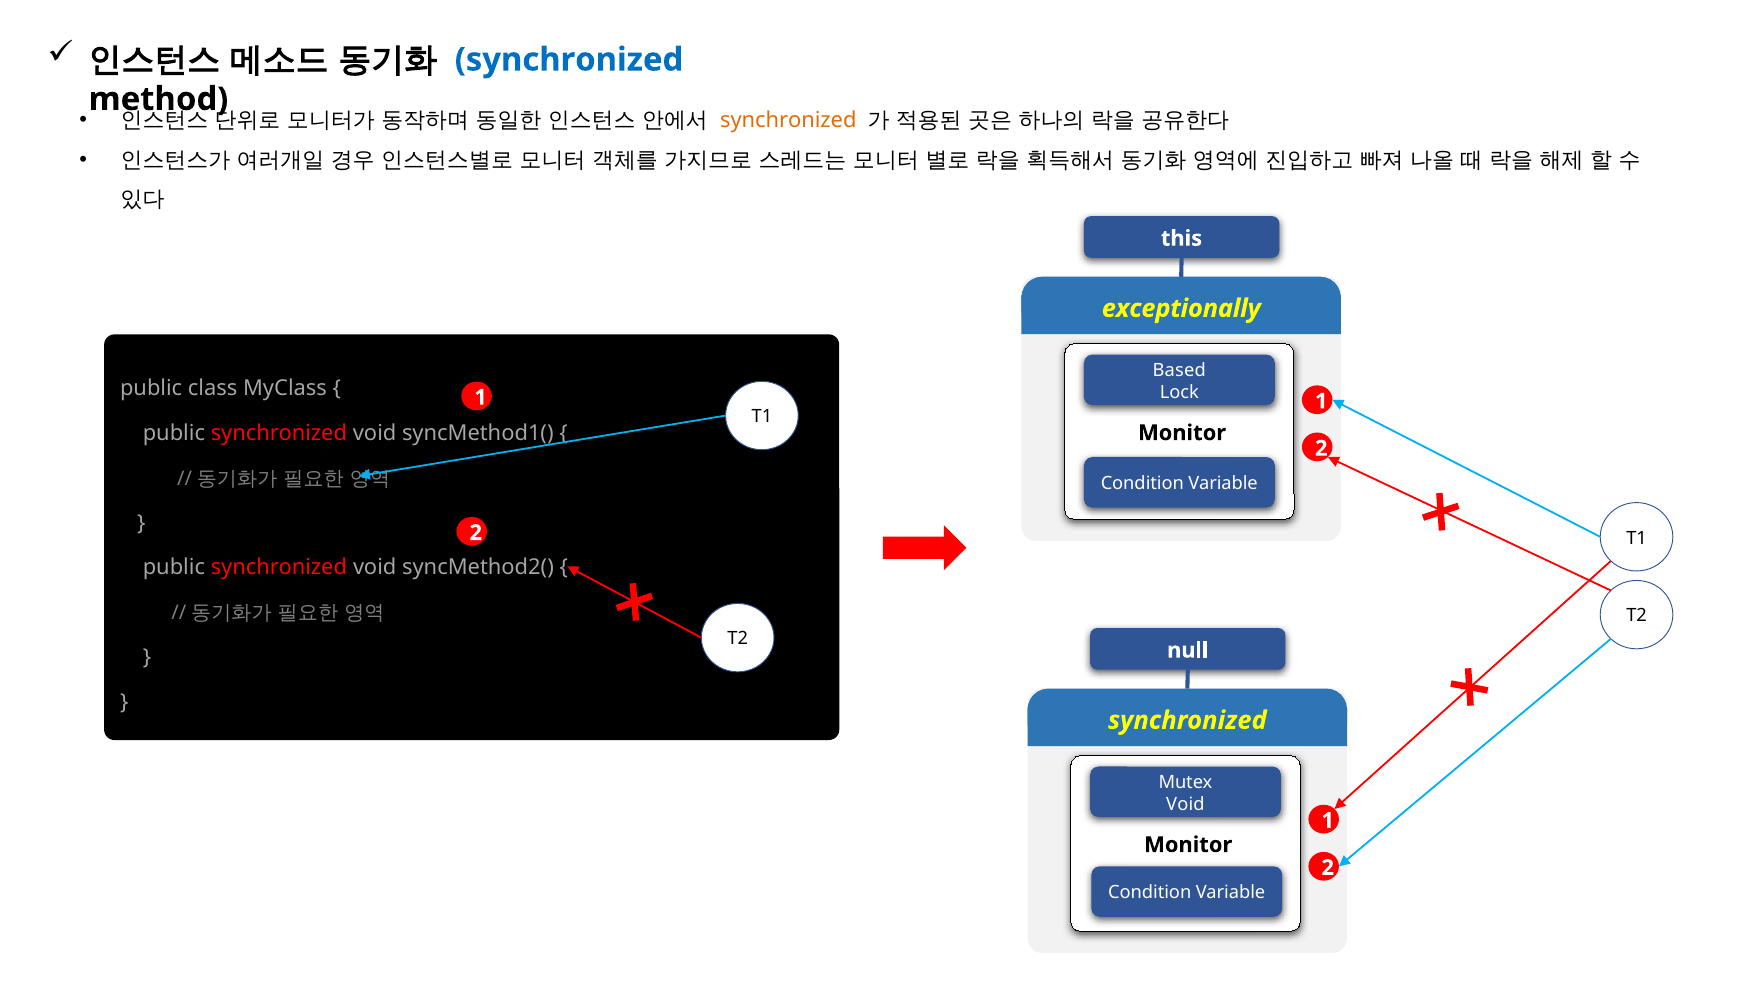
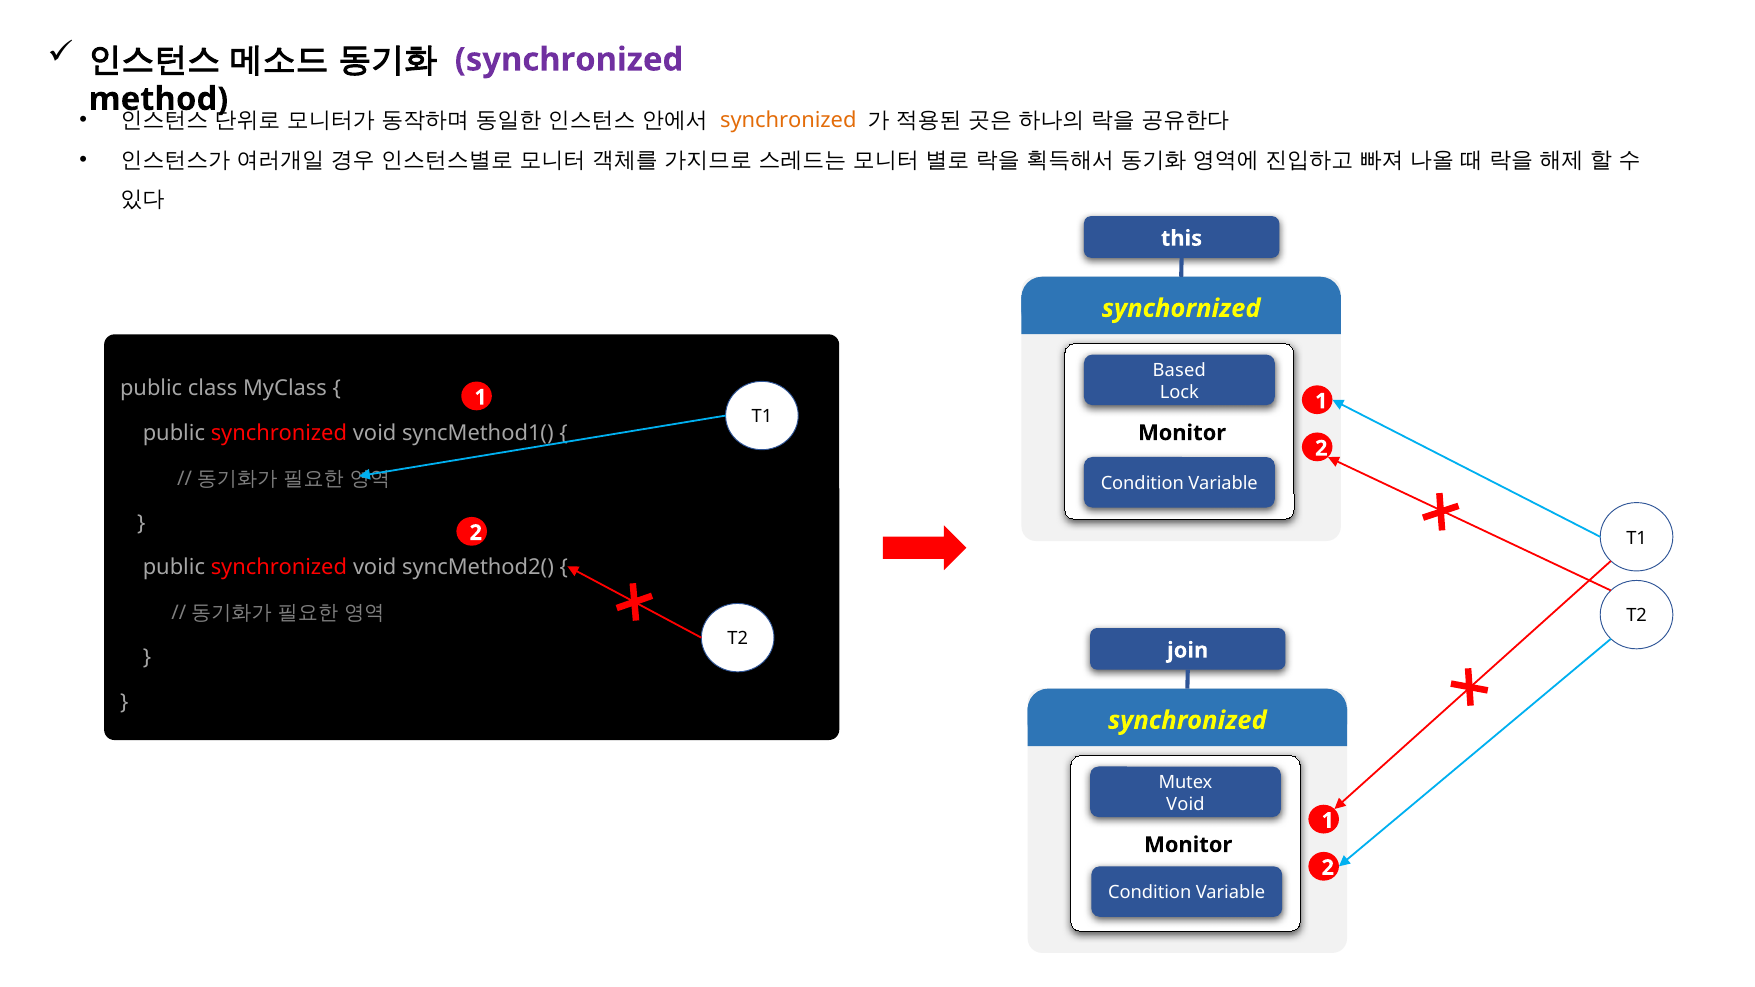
synchronized colour: blue -> purple (569, 60)
exceptionally: exceptionally -> synchornized (1181, 308)
null: null -> join (1188, 650)
